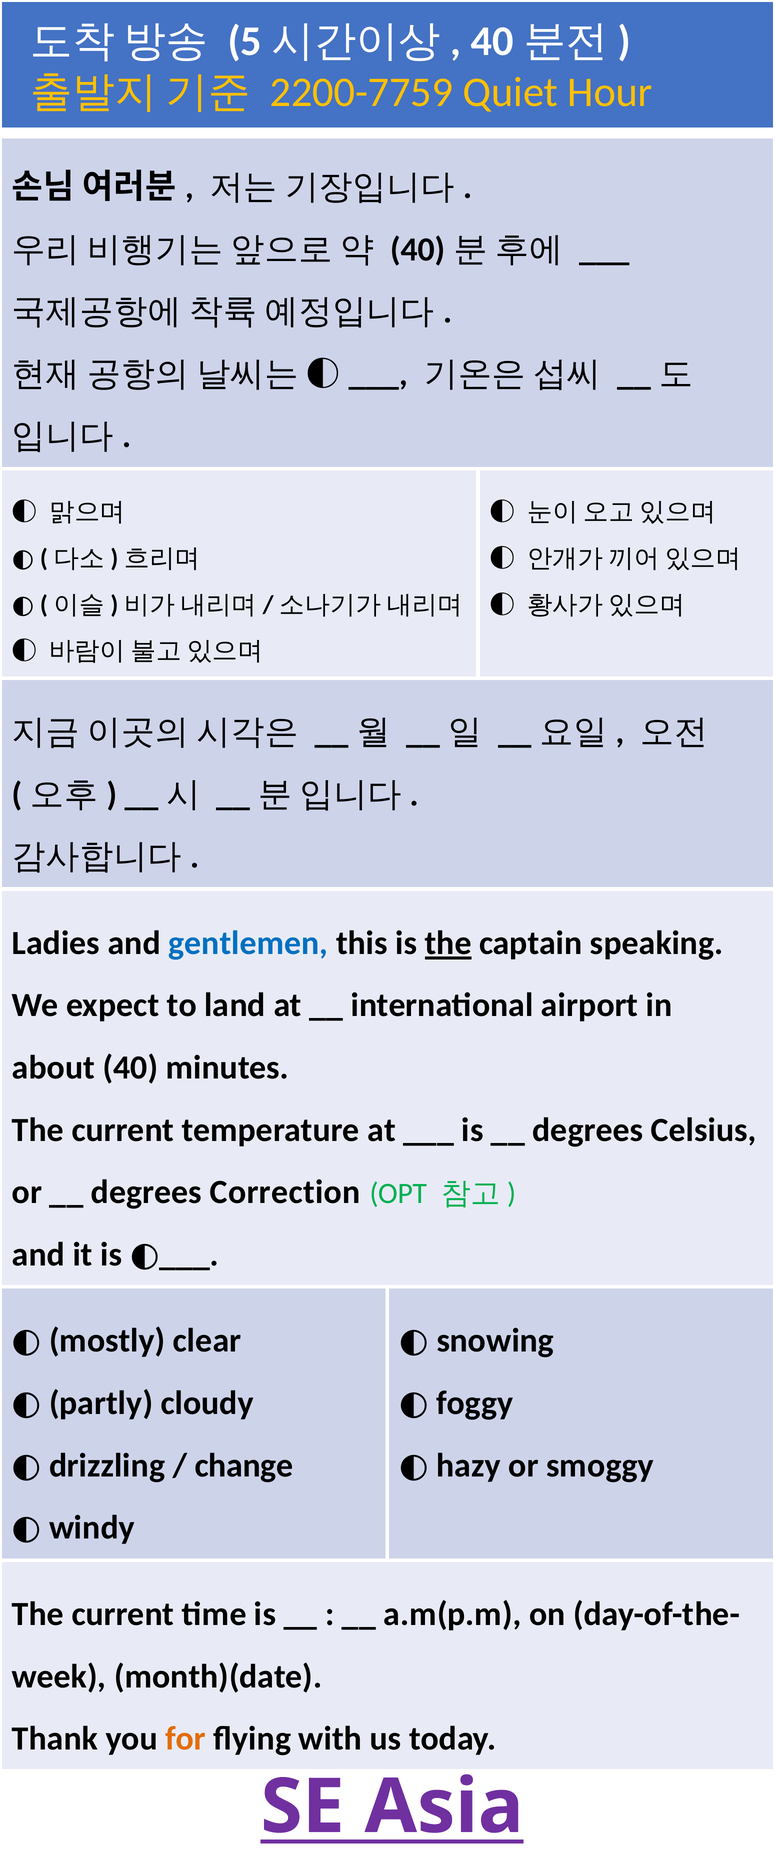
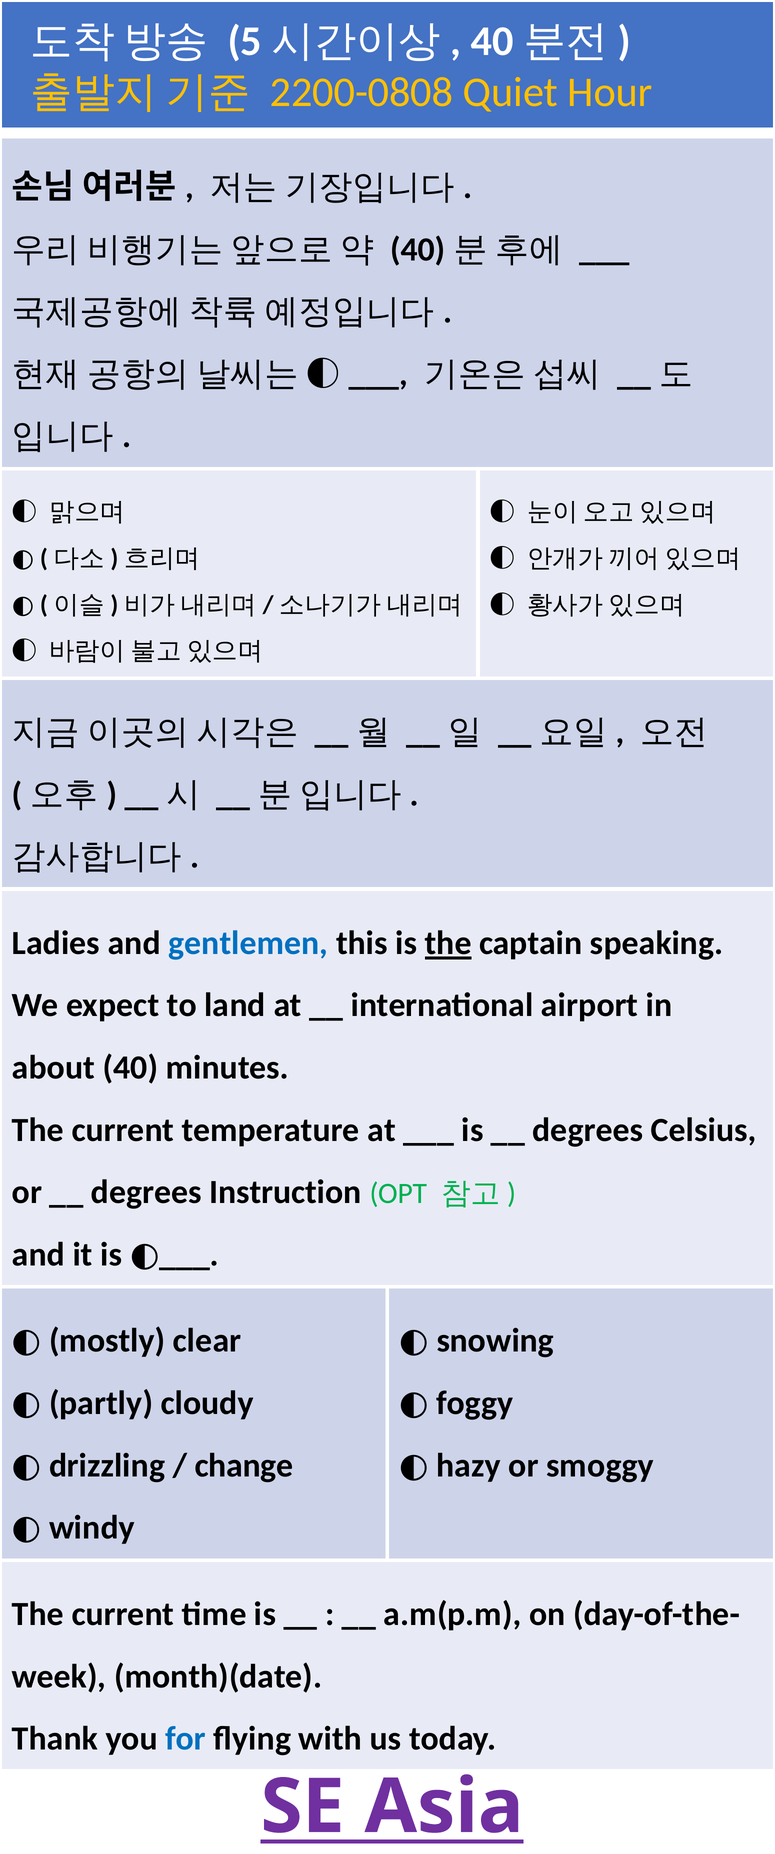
2200-7759: 2200-7759 -> 2200-0808 (361, 93)
Correction: Correction -> Instruction (285, 1192)
for colour: orange -> blue (186, 1739)
